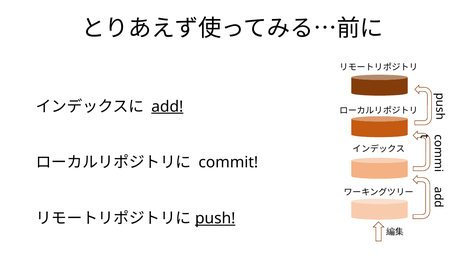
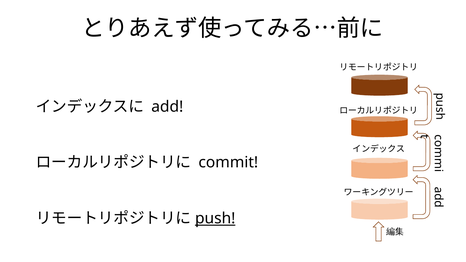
add underline: present -> none (167, 107)
